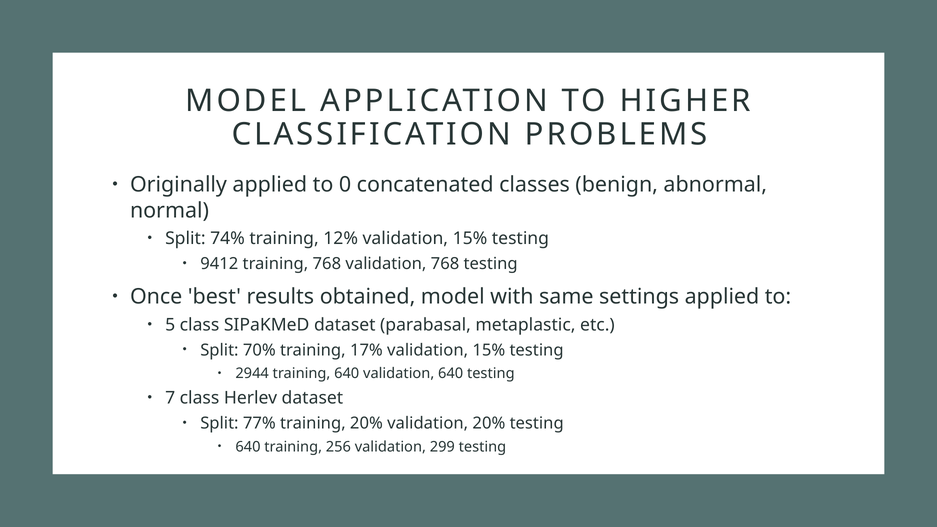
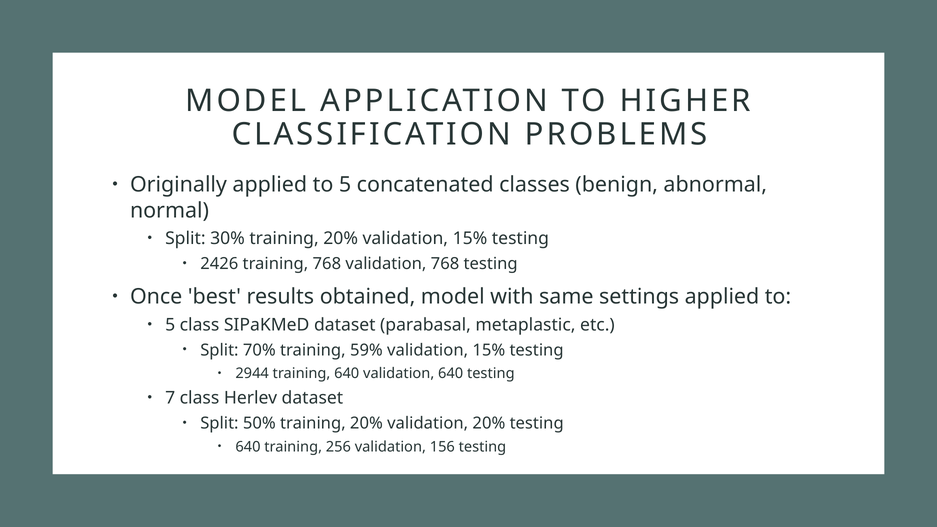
to 0: 0 -> 5 (345, 185)
74%: 74% -> 30% (228, 239)
12%: 12% -> 20% (341, 239)
9412: 9412 -> 2426 (219, 264)
17%: 17% -> 59% (366, 350)
77%: 77% -> 50% (259, 423)
299: 299 -> 156 (442, 447)
